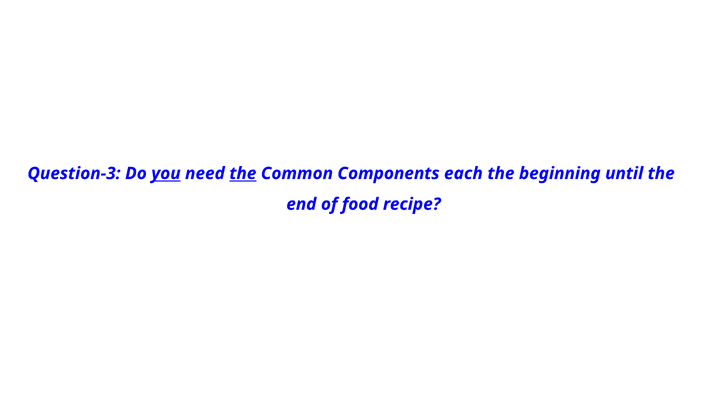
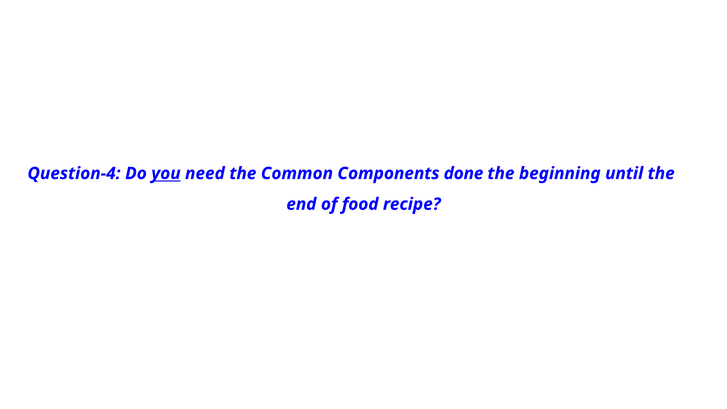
Question-3: Question-3 -> Question-4 (74, 173)
the underline: present -> none (243, 173)
each: each -> done (464, 173)
